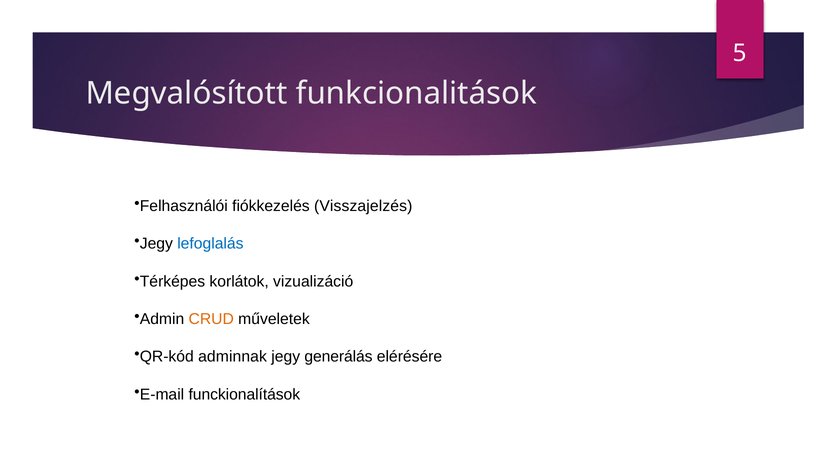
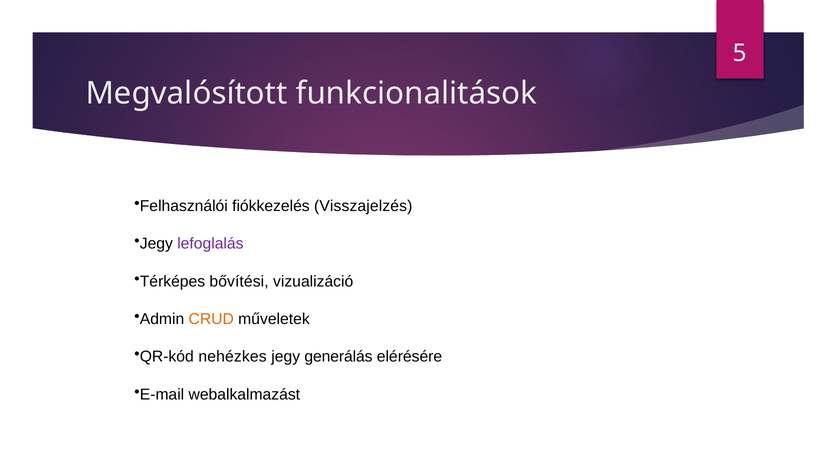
lefoglalás colour: blue -> purple (210, 244)
korlátok: korlátok -> bővítési (239, 281)
adminnak: adminnak -> nehézkes (233, 357)
funckionalítások: funckionalítások -> webalkalmazást (244, 394)
